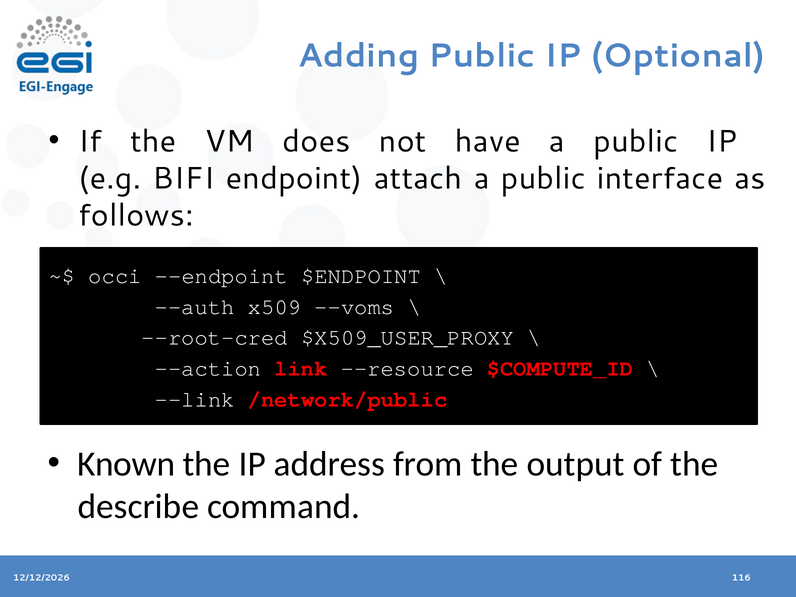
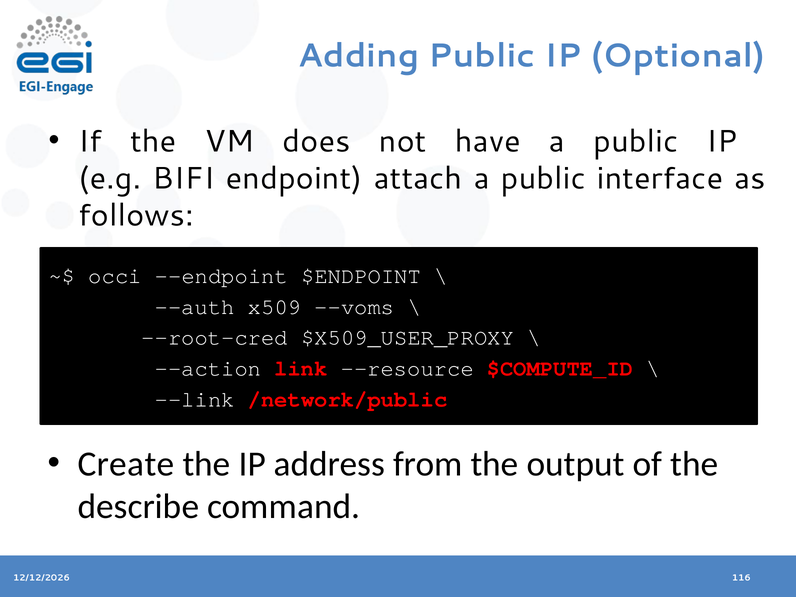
Known: Known -> Create (126, 464)
